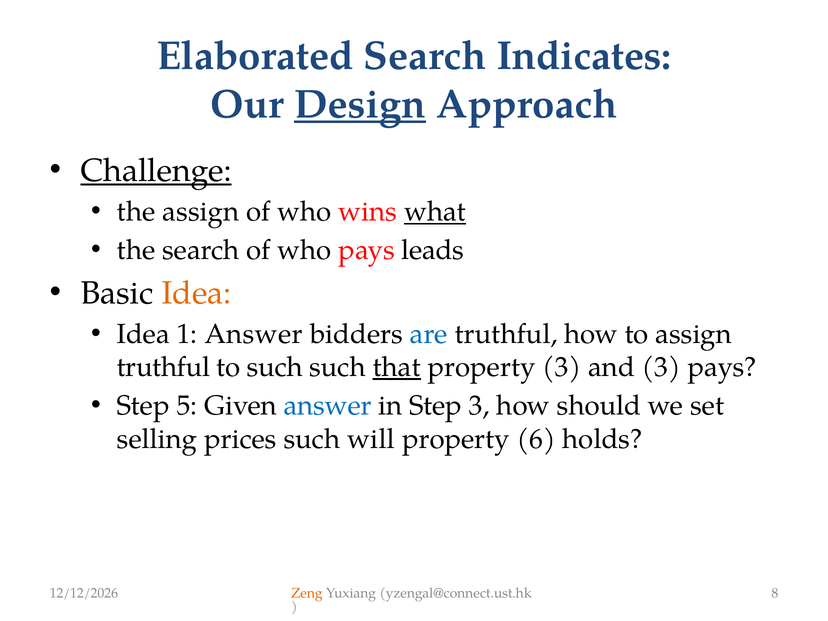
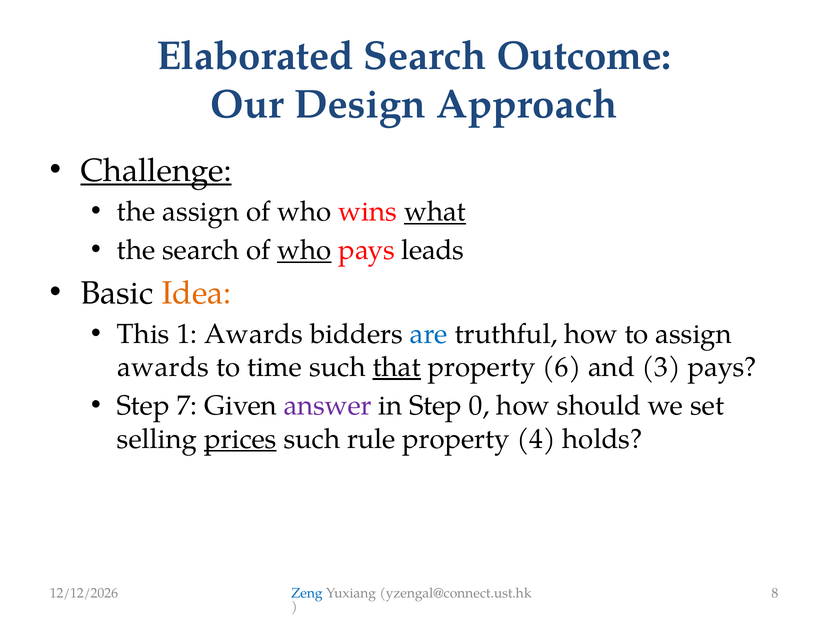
Indicates: Indicates -> Outcome (584, 56)
Design underline: present -> none (360, 104)
who underline: none -> present (304, 250)
Idea: Idea -> This (143, 334)
1 Answer: Answer -> Awards (254, 334)
truthful: truthful -> awards (163, 367)
to such: such -> time (275, 367)
property 3: 3 -> 6 (562, 367)
5: 5 -> 7 (187, 406)
answer colour: blue -> purple (328, 406)
Step 3: 3 -> 0 (479, 406)
prices underline: none -> present (240, 439)
will: will -> rule (371, 439)
6: 6 -> 4 (536, 439)
Zeng colour: orange -> blue (307, 593)
